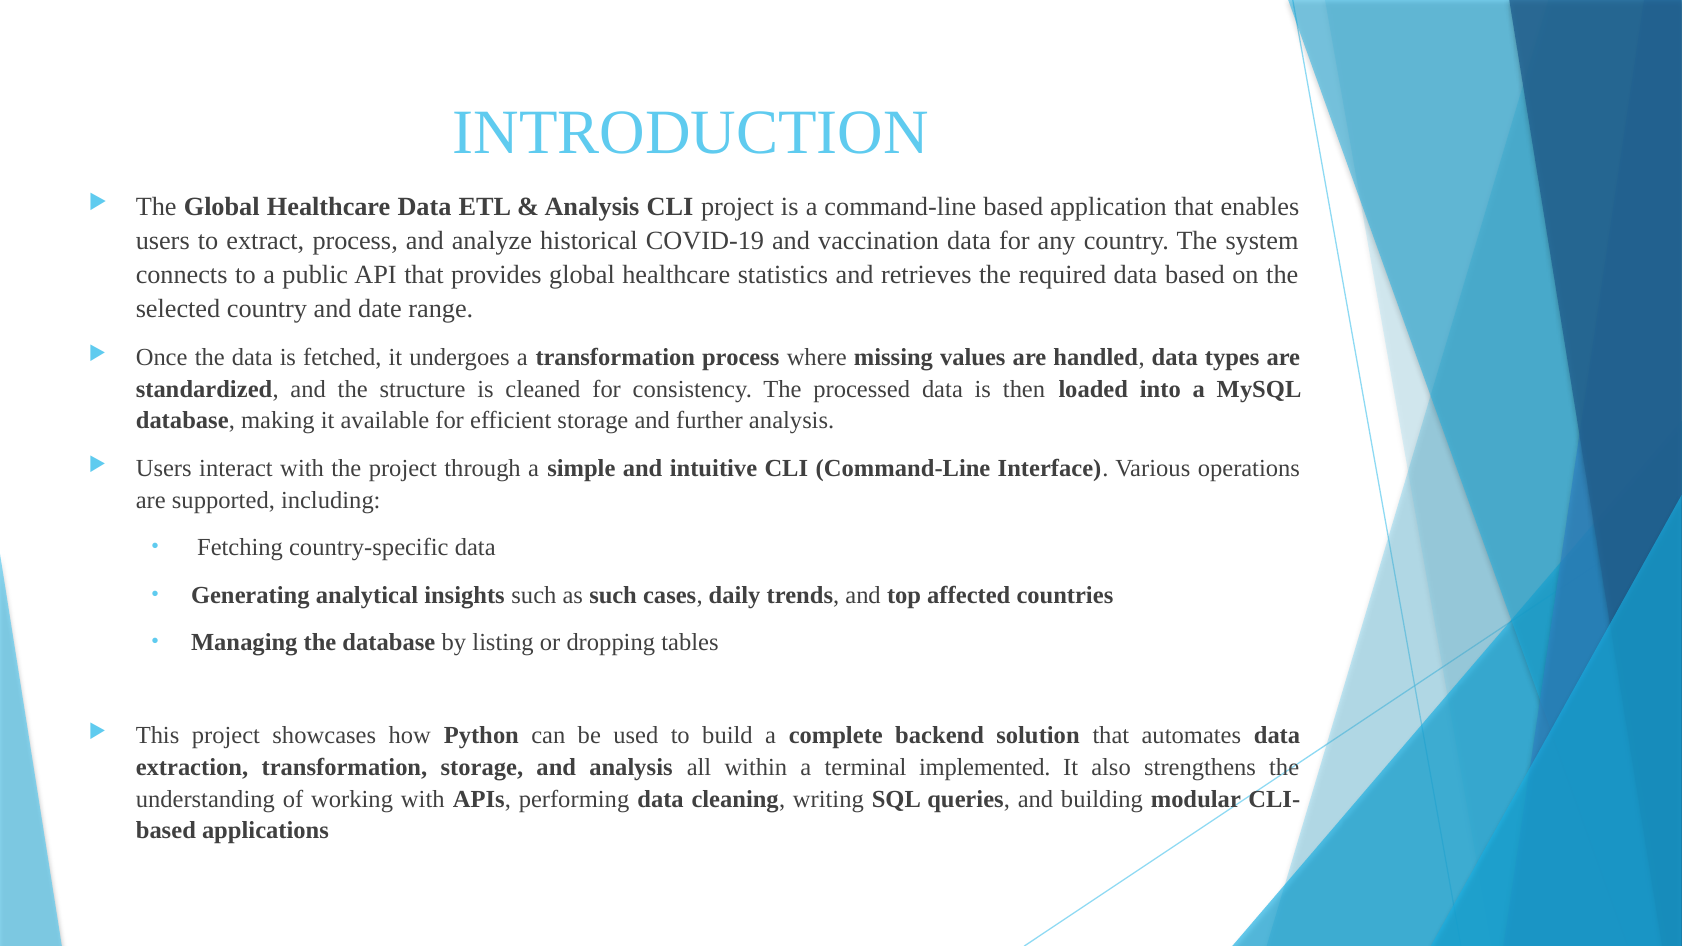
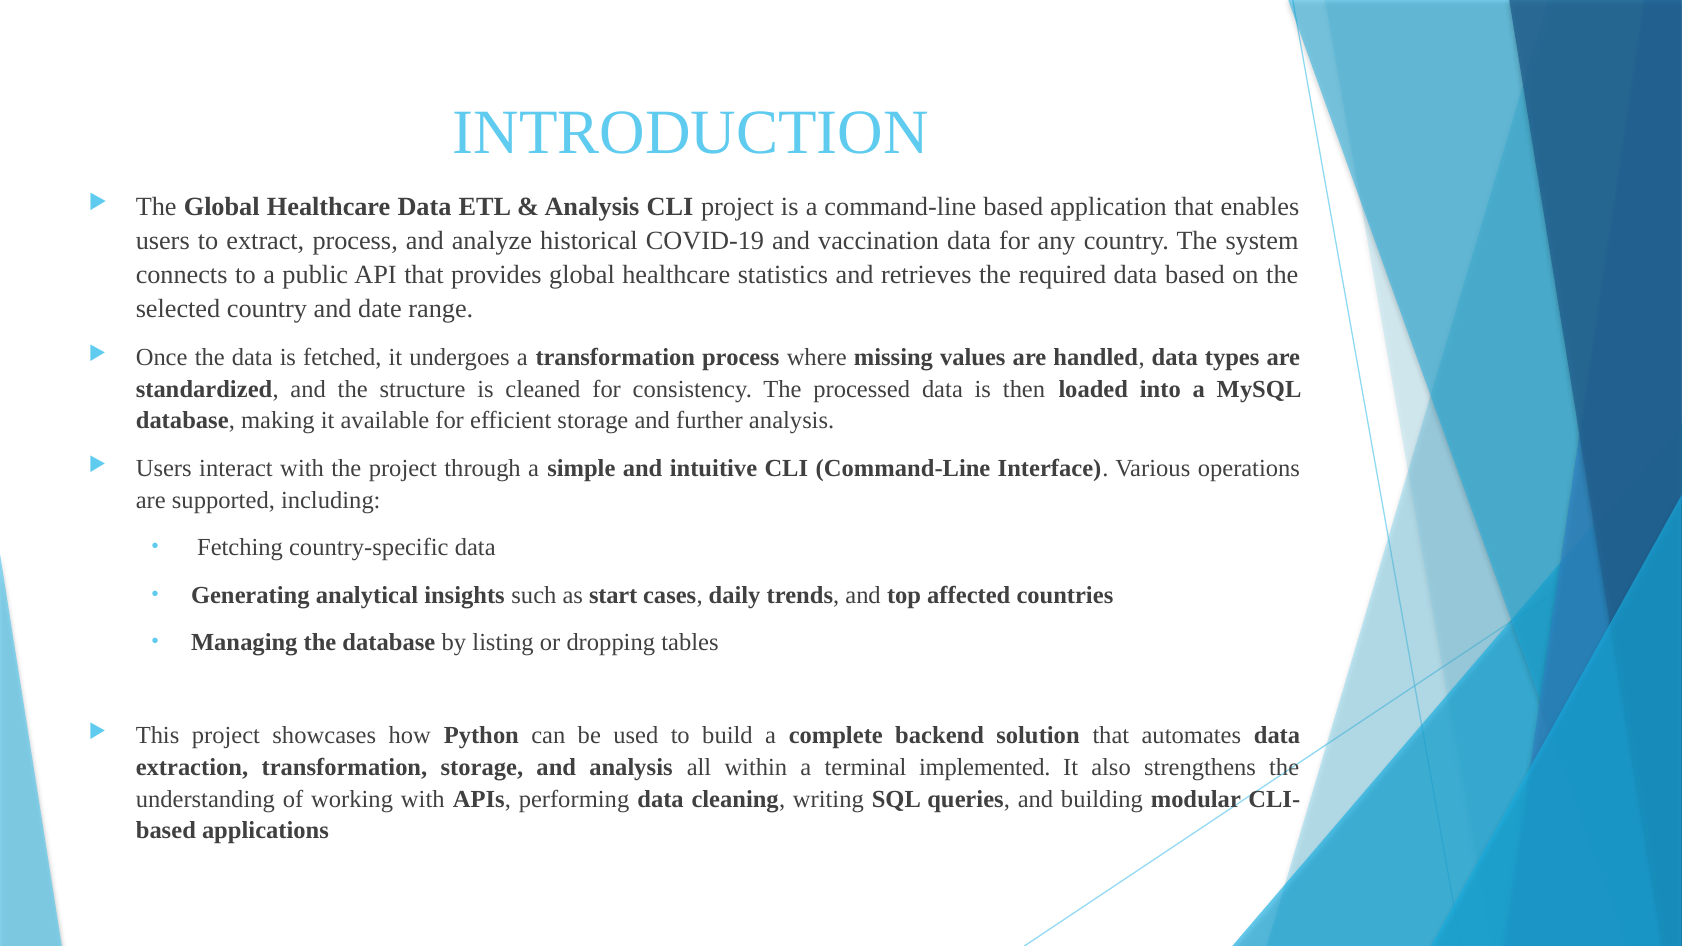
as such: such -> start (613, 595)
